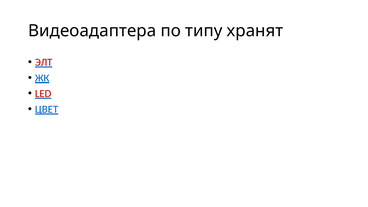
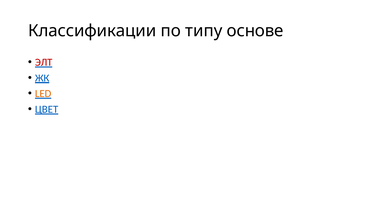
Видеоадаптера: Видеоадаптера -> Классификации (92, 31)
хранят: хранят -> основе (255, 31)
LED colour: red -> orange (43, 94)
